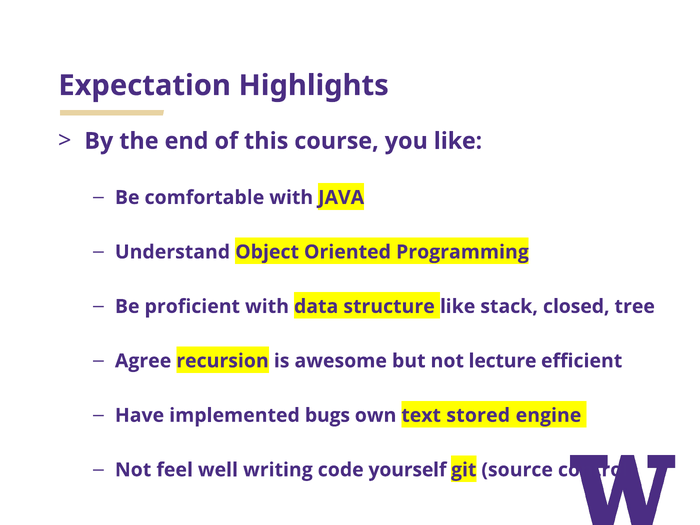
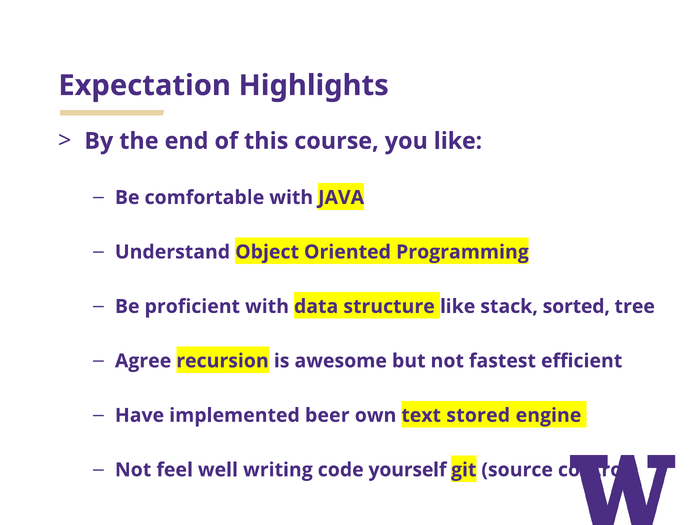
closed: closed -> sorted (576, 306)
lecture: lecture -> fastest (502, 361)
bugs: bugs -> beer (327, 415)
